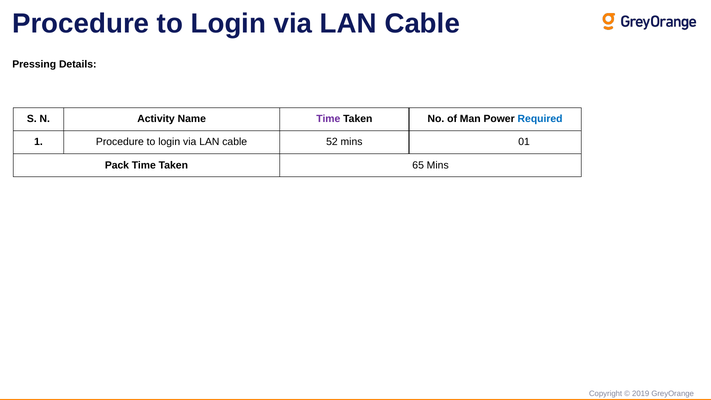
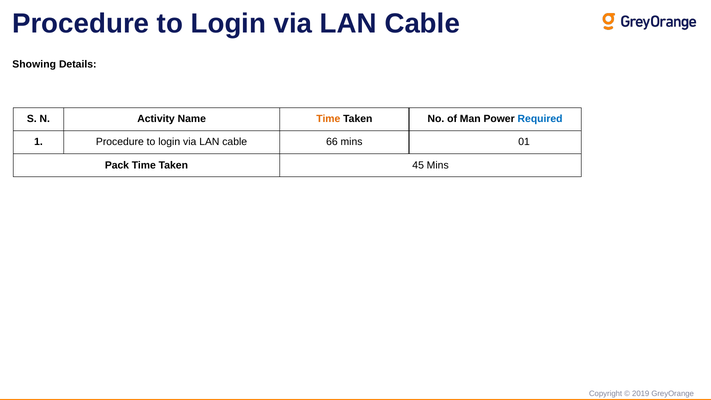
Pressing: Pressing -> Showing (34, 64)
Time colour: purple -> orange (328, 119)
52: 52 -> 66 (332, 142)
65: 65 -> 45 (418, 165)
